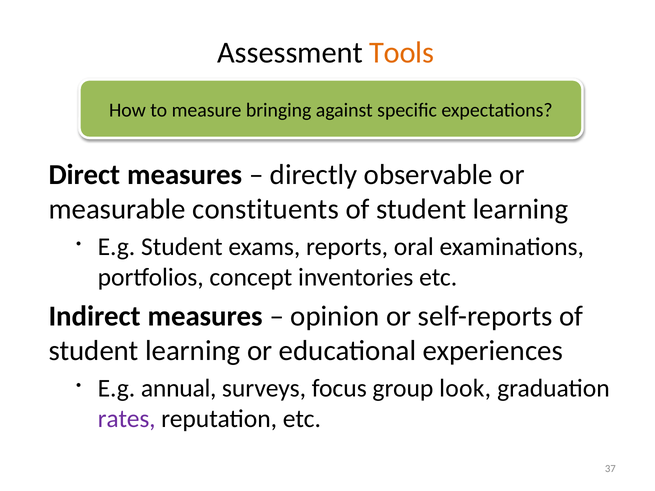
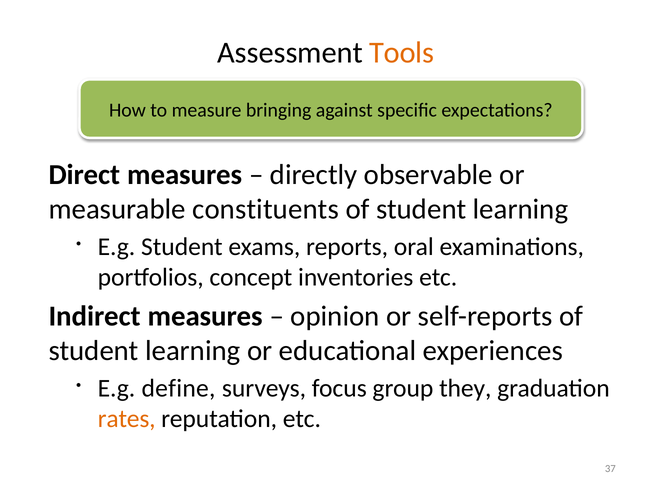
annual: annual -> define (178, 388)
look: look -> they (465, 388)
rates colour: purple -> orange (127, 419)
